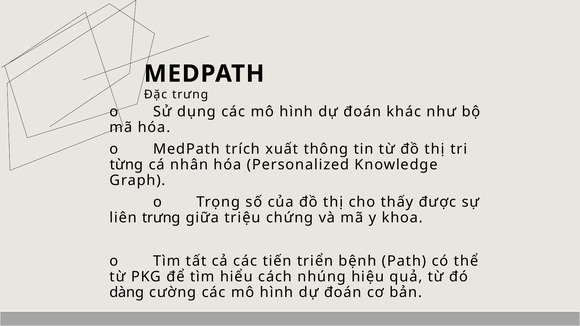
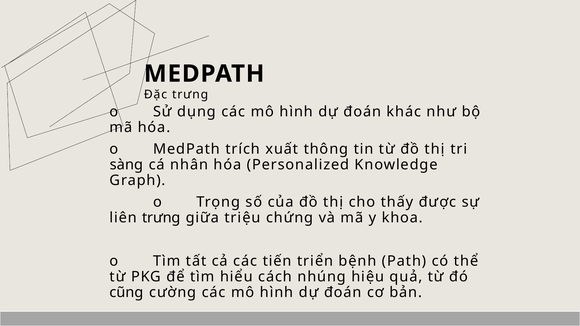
từng: từng -> sàng (126, 165)
dàng: dàng -> cũng (127, 293)
